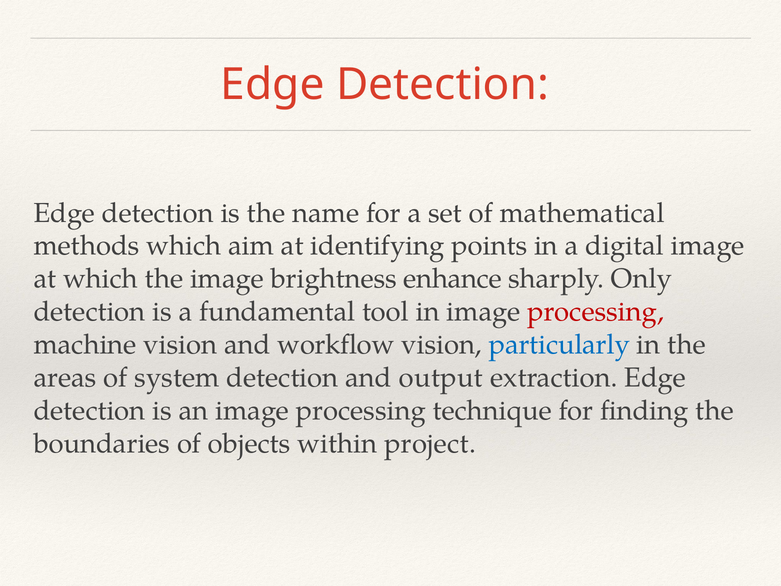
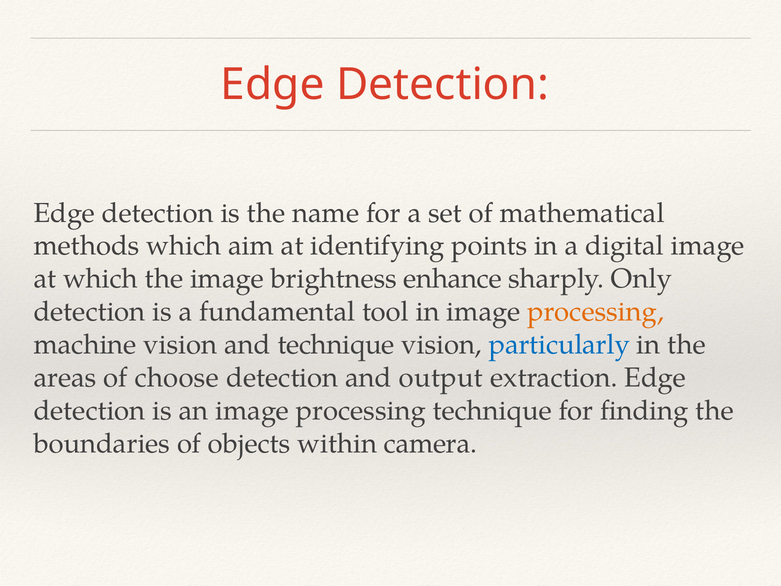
processing colour: red -> orange (595, 312)
and workflow: workflow -> technique (336, 345)
system: system -> choose (177, 378)
project: project -> camera (430, 444)
